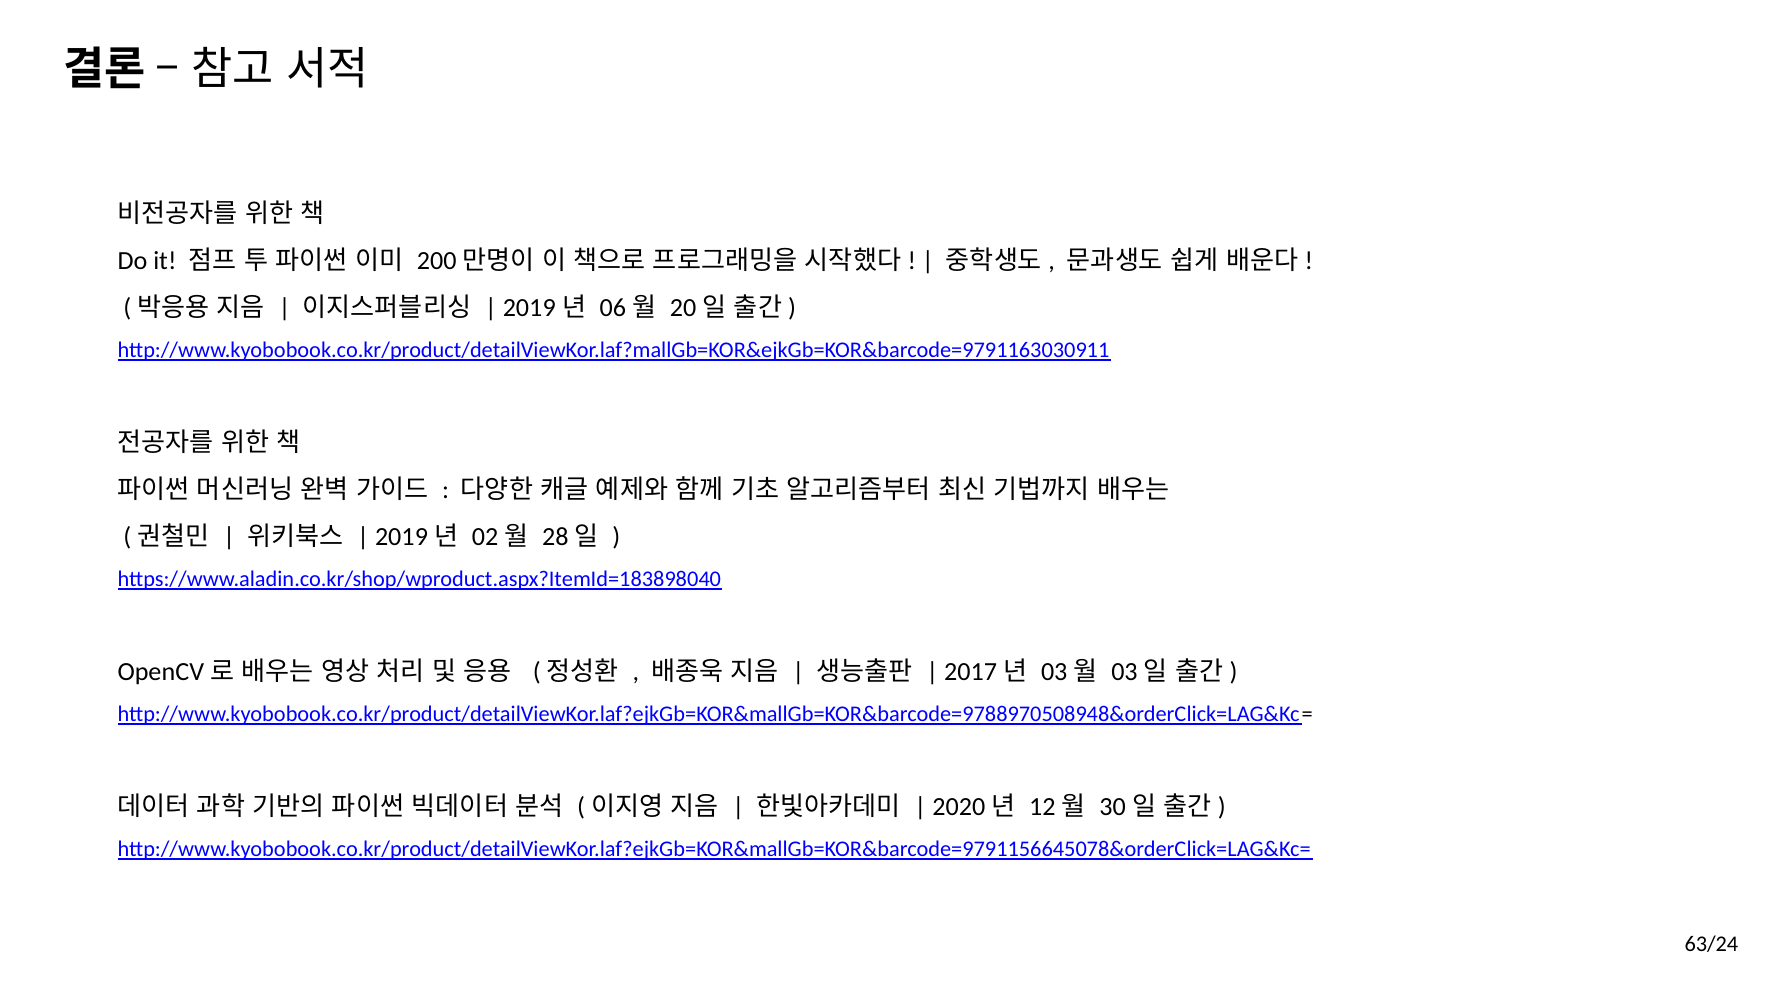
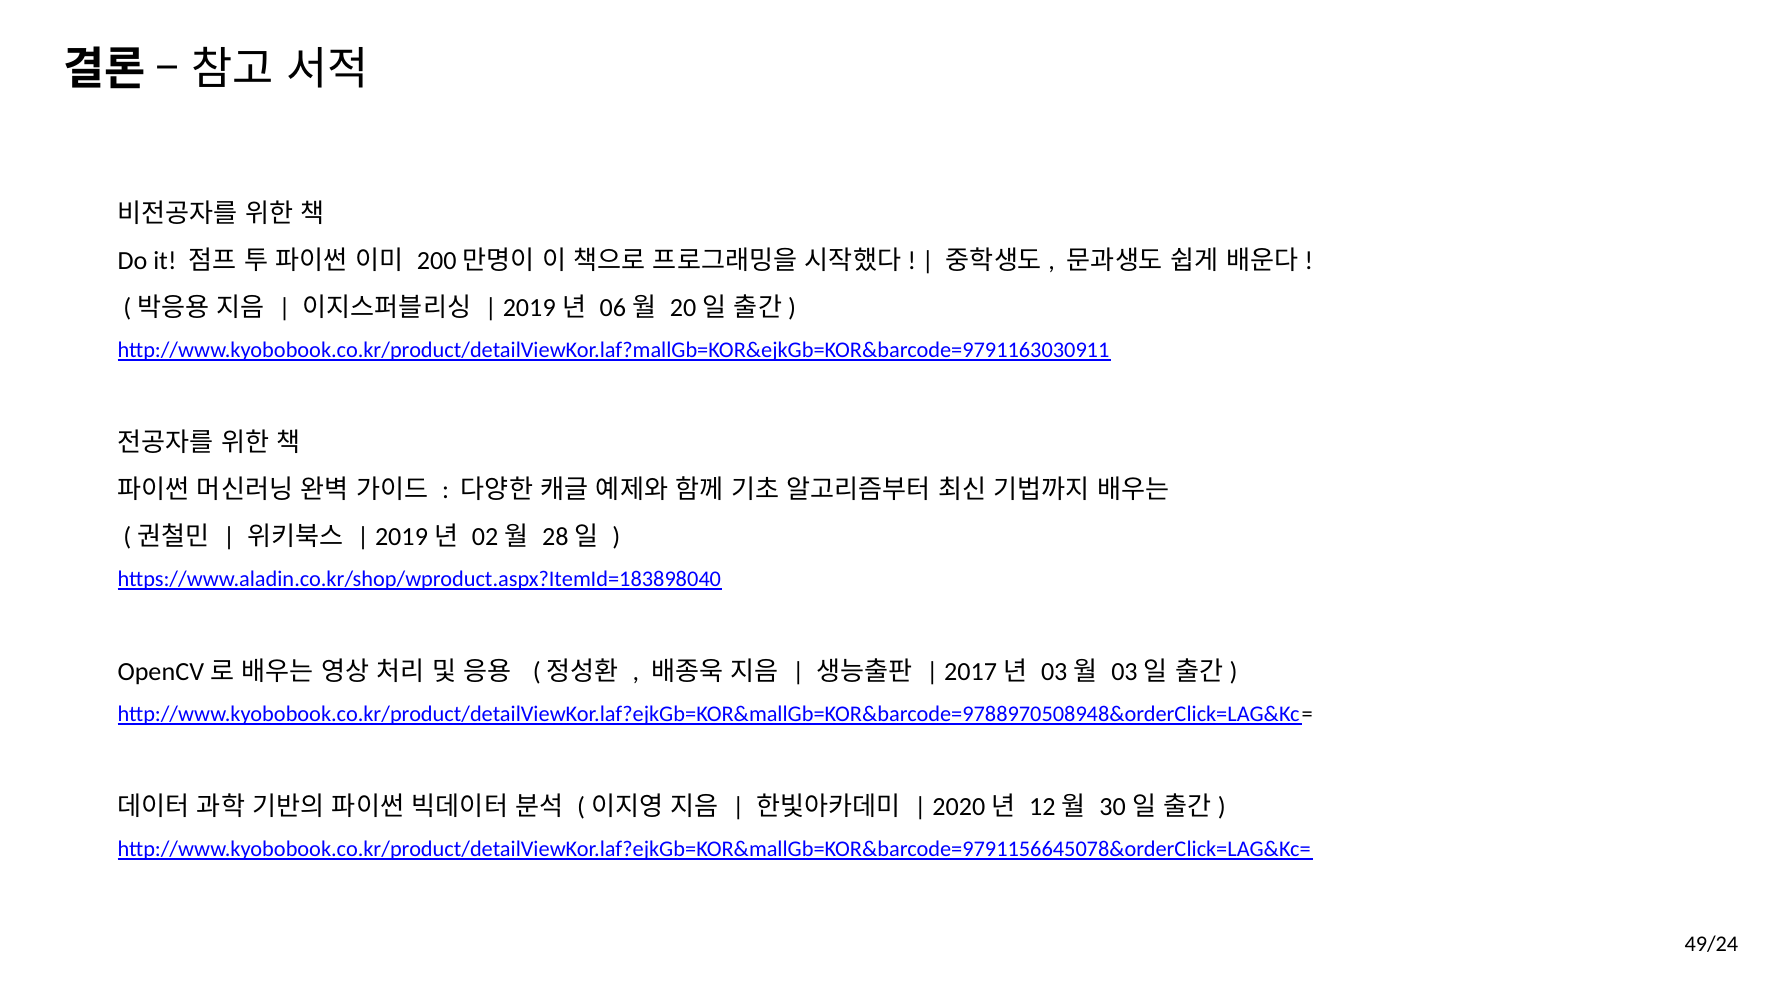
63/24: 63/24 -> 49/24 (1711, 944)
